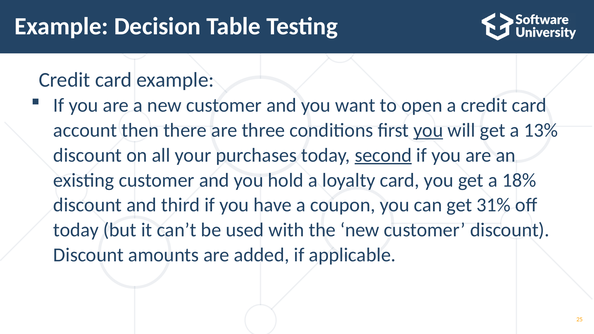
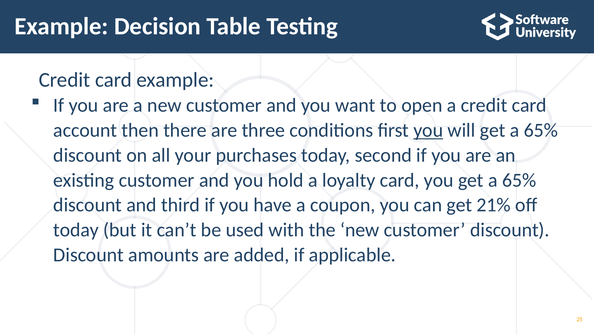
will get a 13%: 13% -> 65% (541, 130)
second underline: present -> none (383, 155)
you get a 18%: 18% -> 65% (519, 180)
31%: 31% -> 21% (494, 205)
